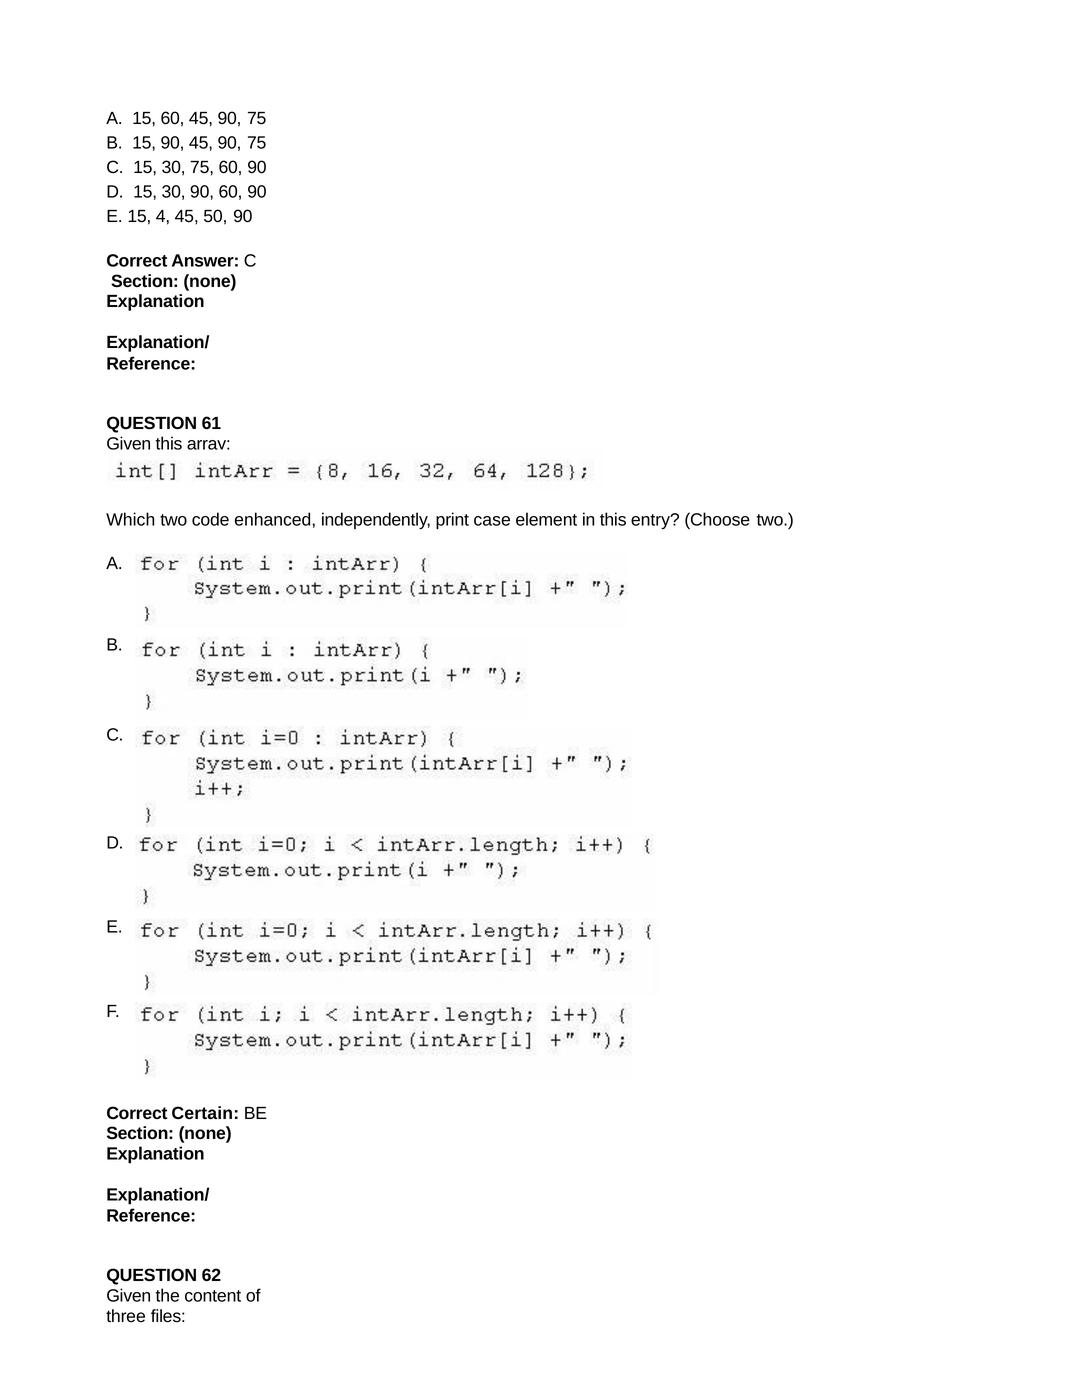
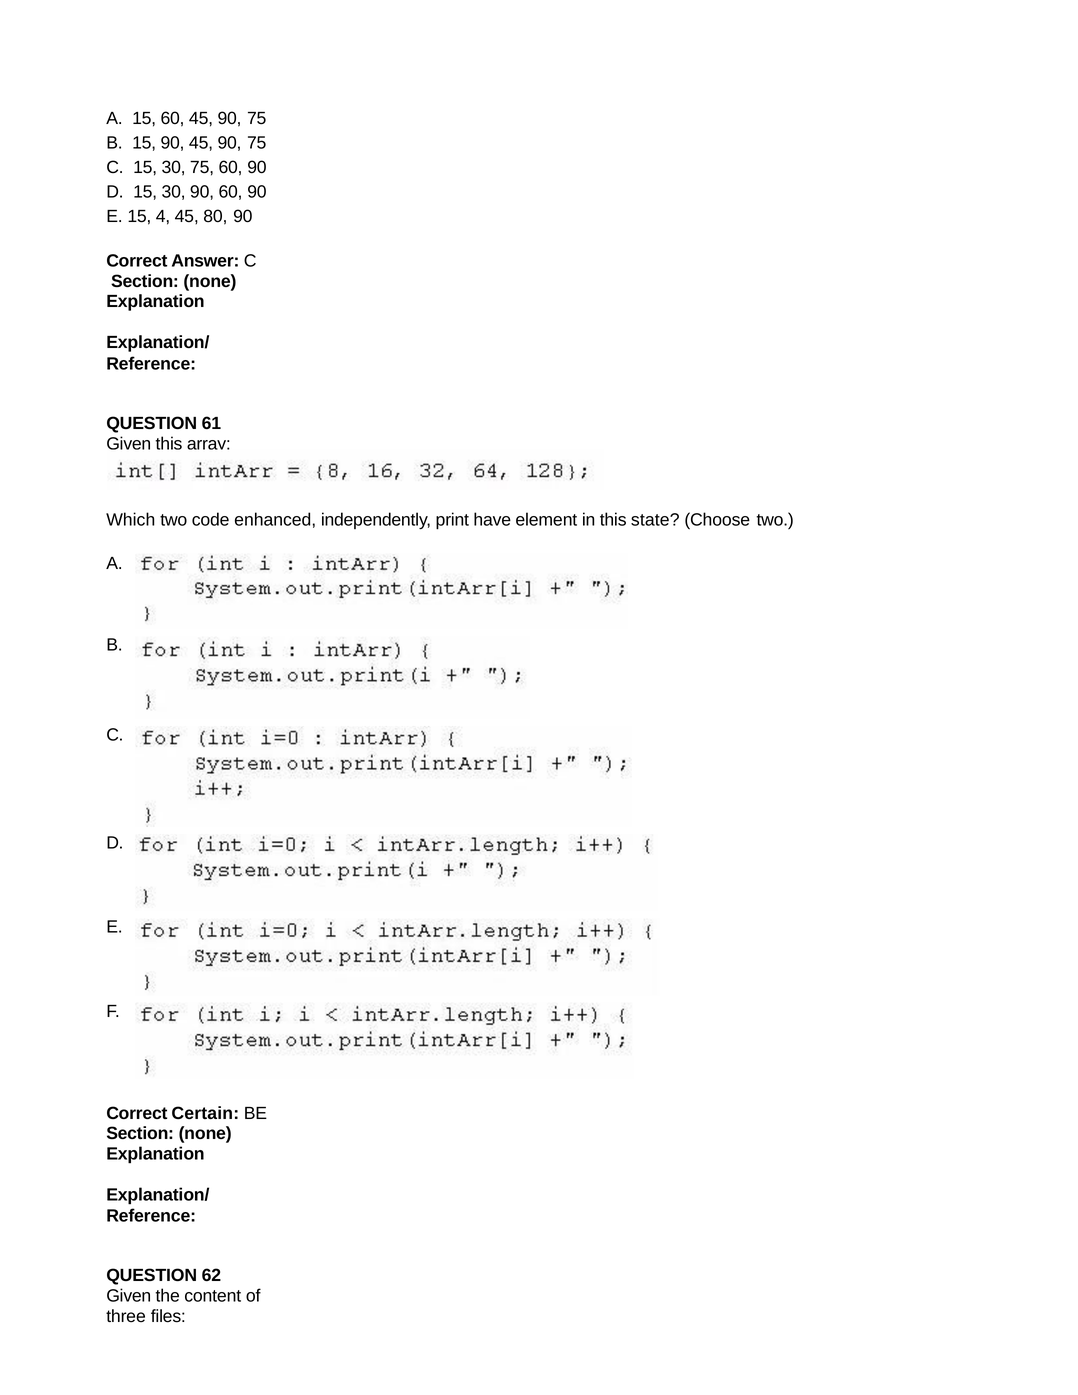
50: 50 -> 80 (215, 217)
case: case -> have (492, 520)
entry: entry -> state (655, 520)
